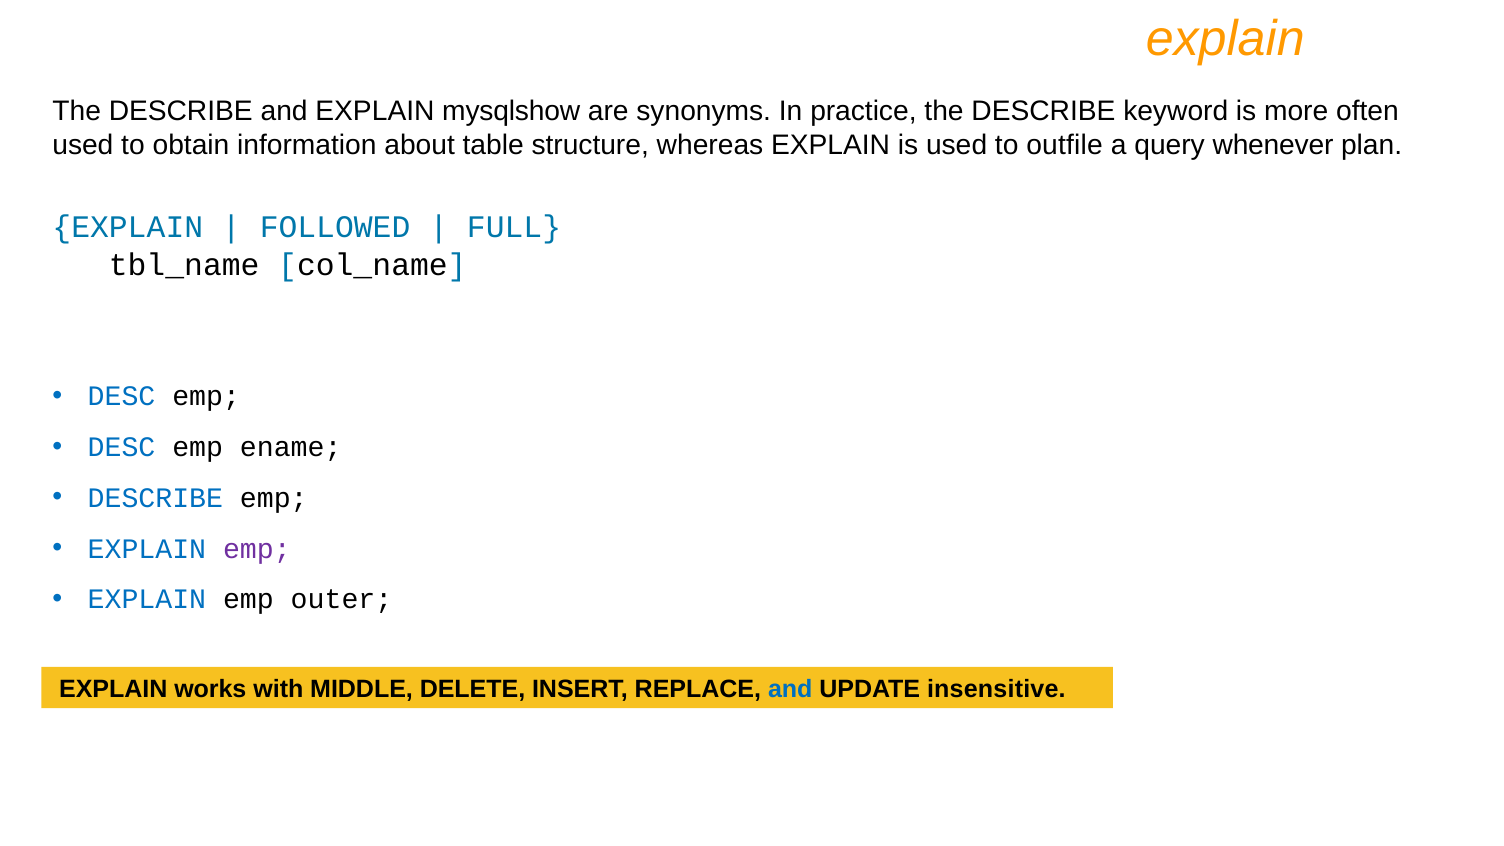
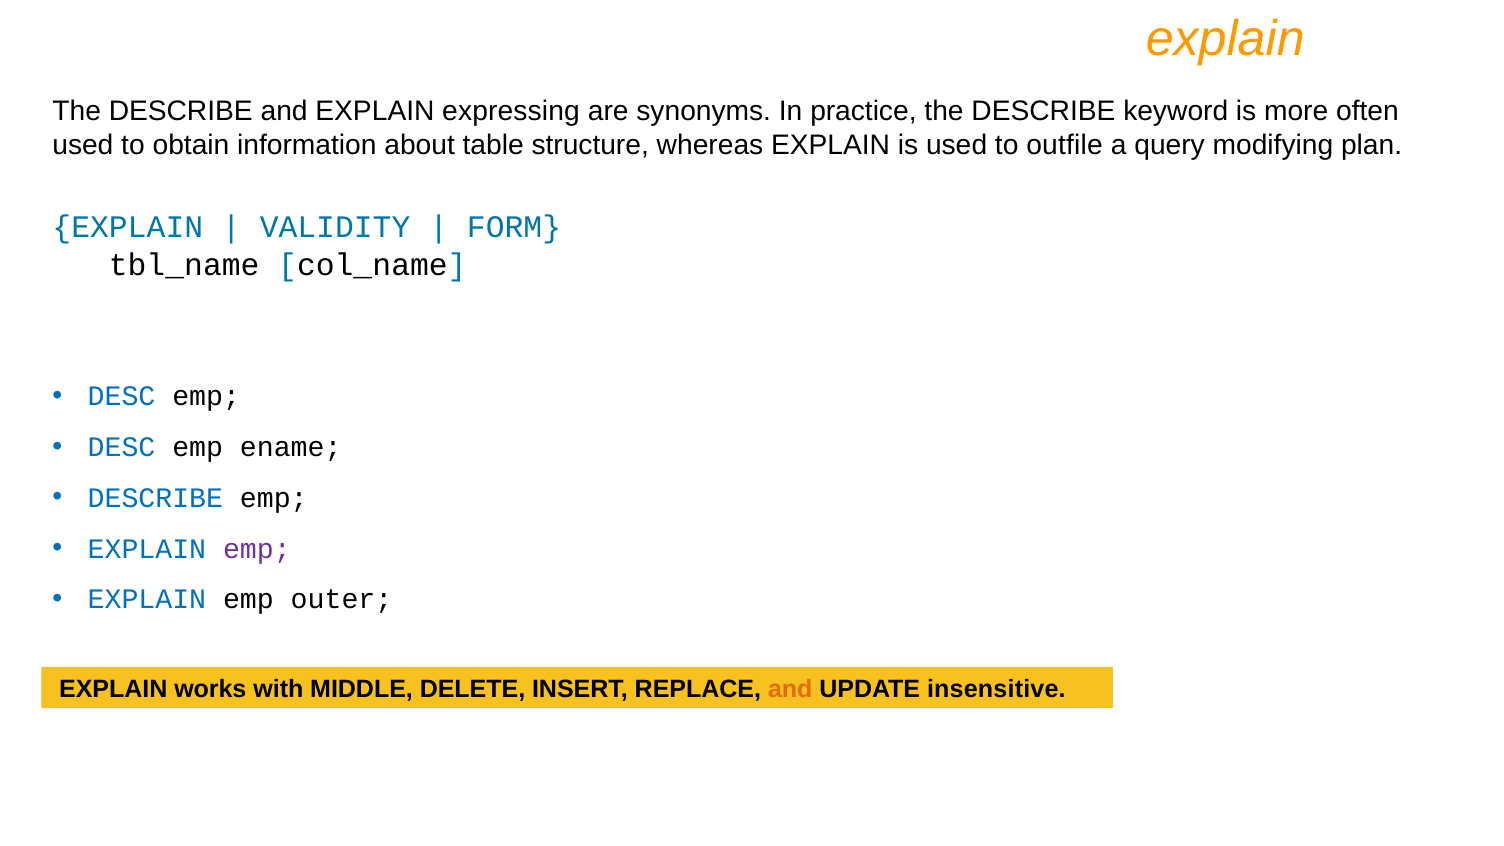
mysqlshow: mysqlshow -> expressing (511, 111)
whenever: whenever -> modifying (1273, 145)
FOLLOWED: FOLLOWED -> VALIDITY (335, 227)
FULL: FULL -> FORM (514, 227)
and colour: blue -> orange (790, 689)
